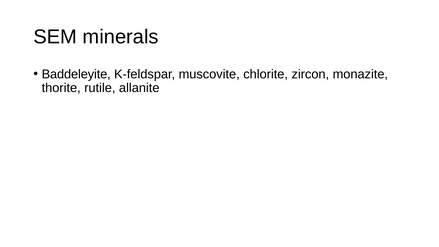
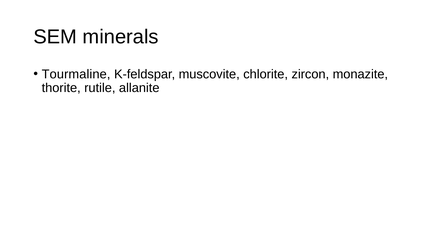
Baddeleyite: Baddeleyite -> Tourmaline (76, 74)
